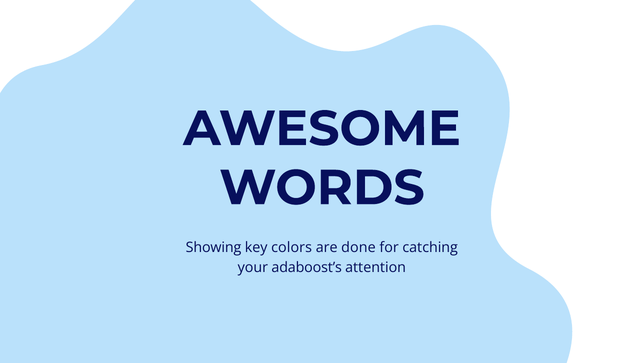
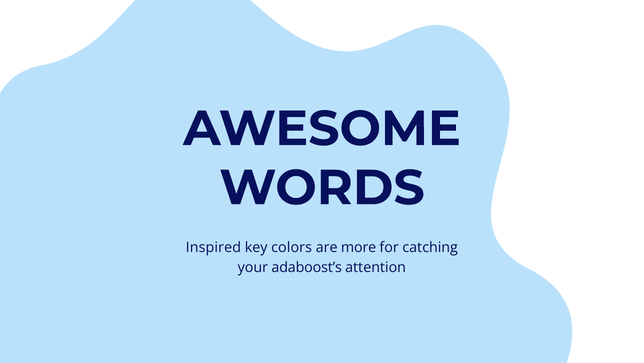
Showing: Showing -> Inspired (213, 247)
done: done -> more (359, 247)
